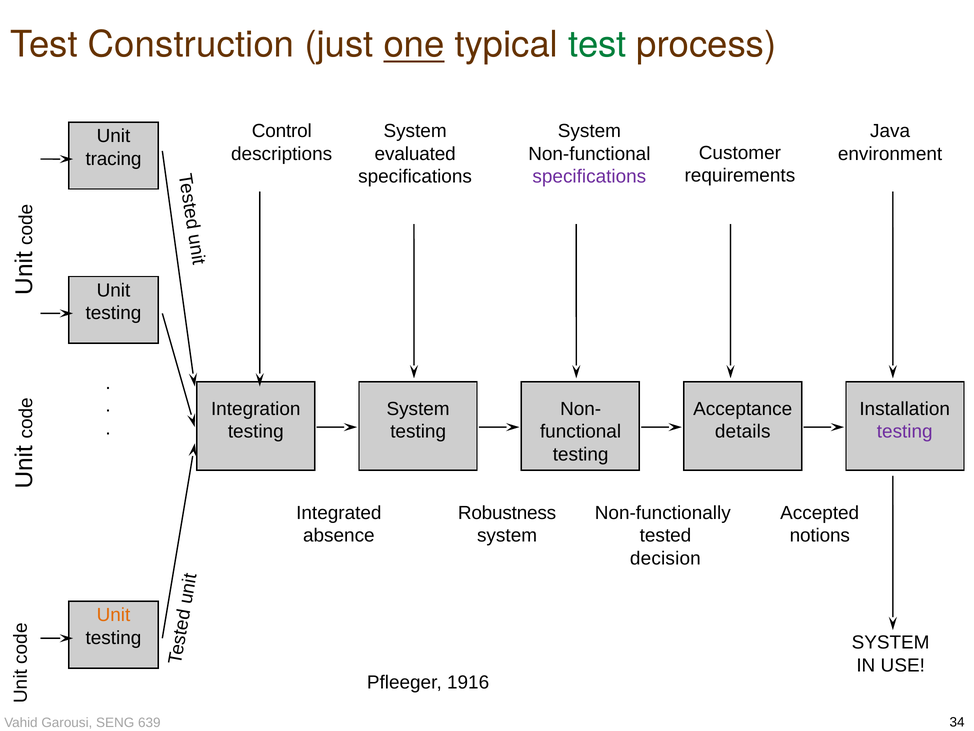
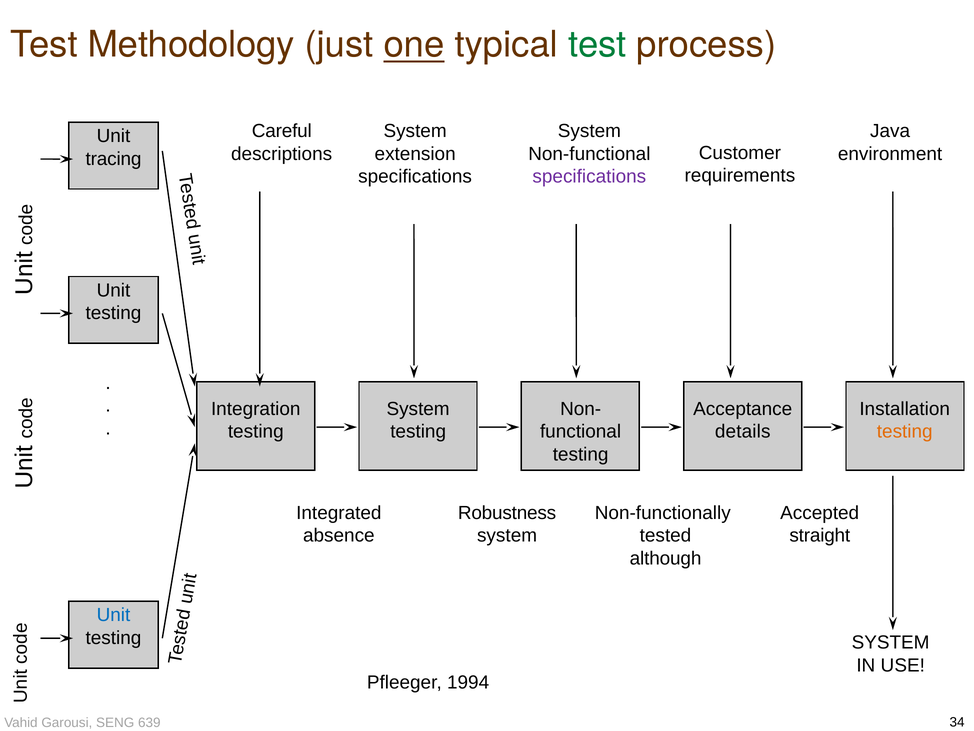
Construction: Construction -> Methodology (191, 45)
Control: Control -> Careful (282, 131)
evaluated: evaluated -> extension (415, 154)
testing colour: purple -> orange (905, 431)
notions: notions -> straight (820, 535)
decision: decision -> although (666, 558)
Unit colour: orange -> blue (113, 615)
1916: 1916 -> 1994 (468, 682)
